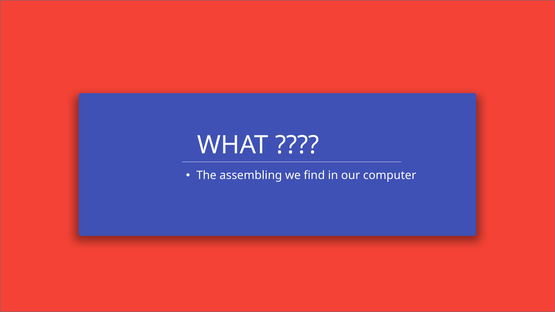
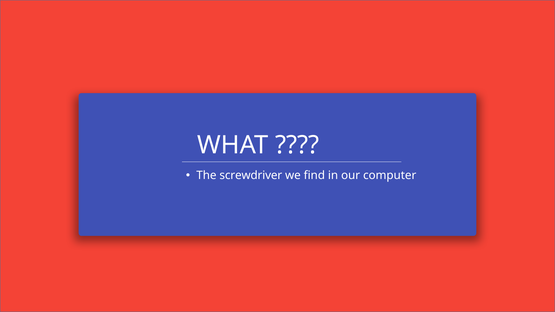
assembling: assembling -> screwdriver (251, 176)
